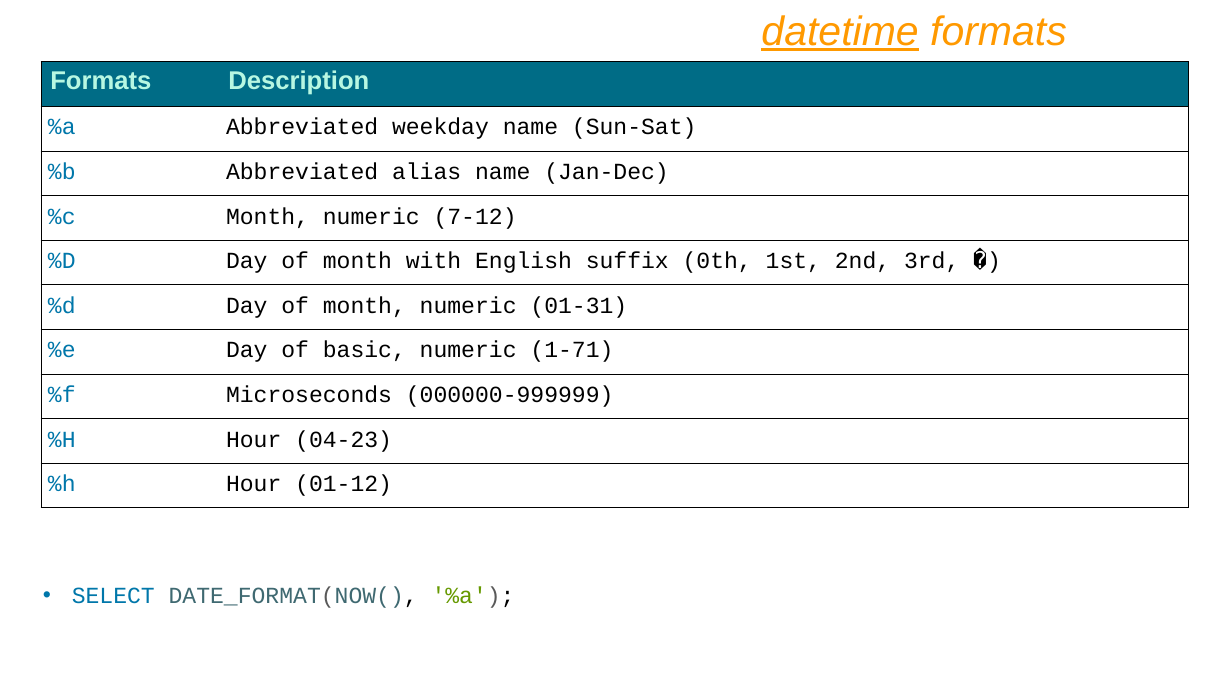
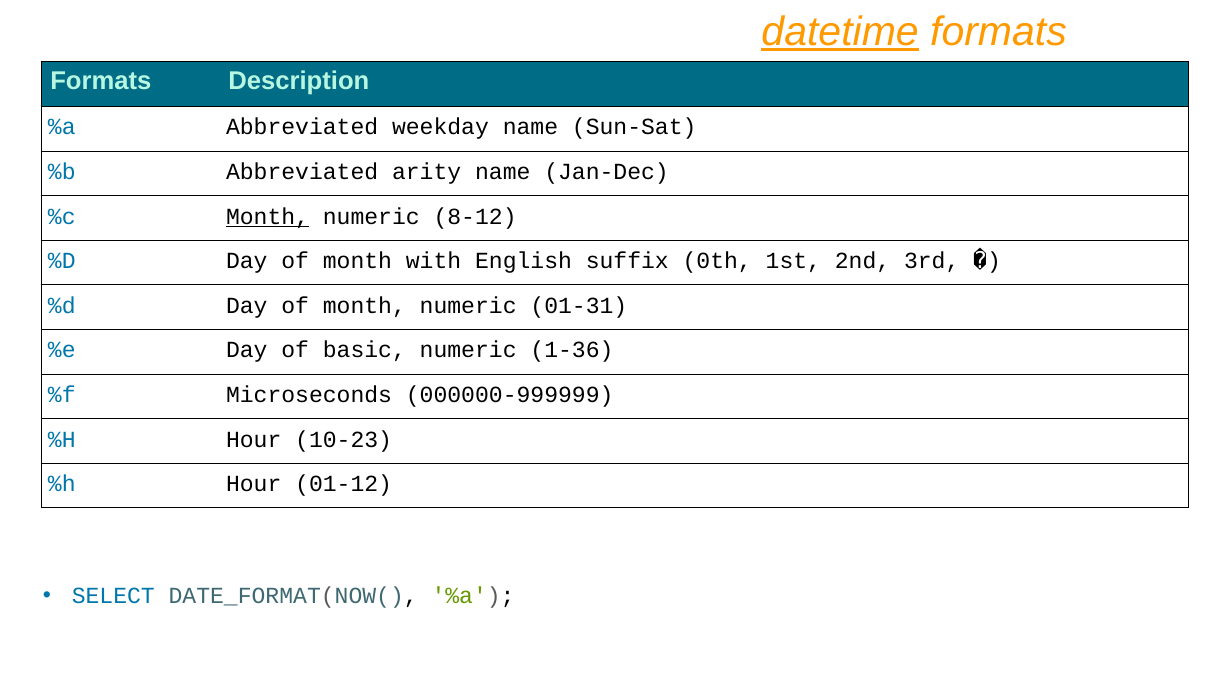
alias: alias -> arity (427, 172)
Month underline: none -> present (268, 216)
7-12: 7-12 -> 8-12 (475, 216)
1-71: 1-71 -> 1-36 (572, 350)
04-23: 04-23 -> 10-23 (344, 439)
